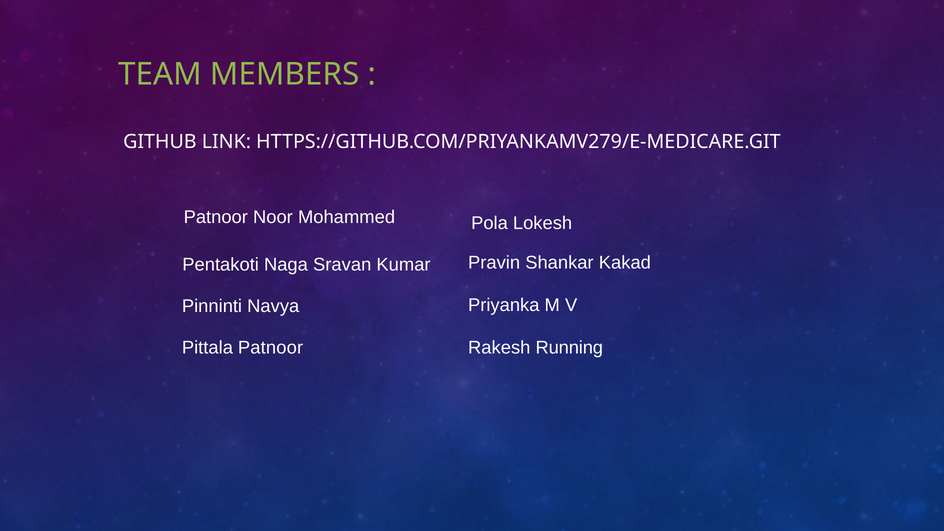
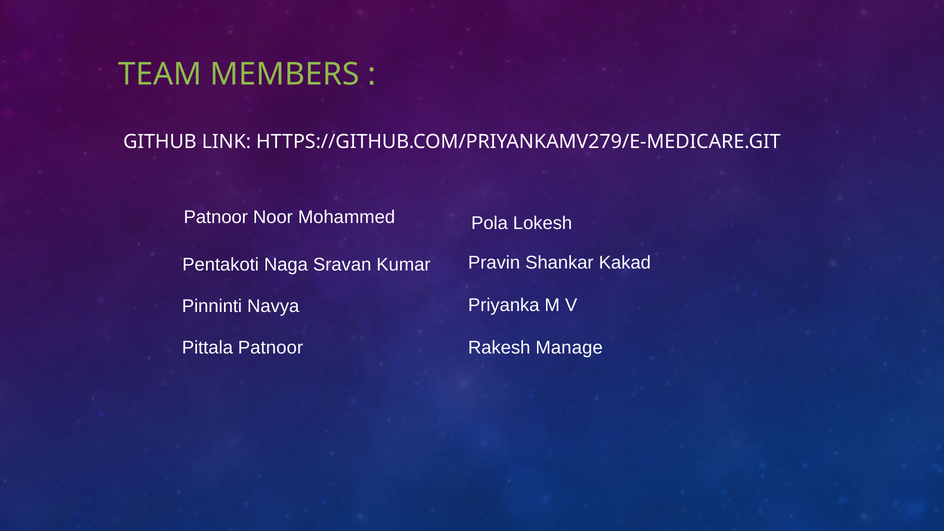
Running: Running -> Manage (569, 348)
